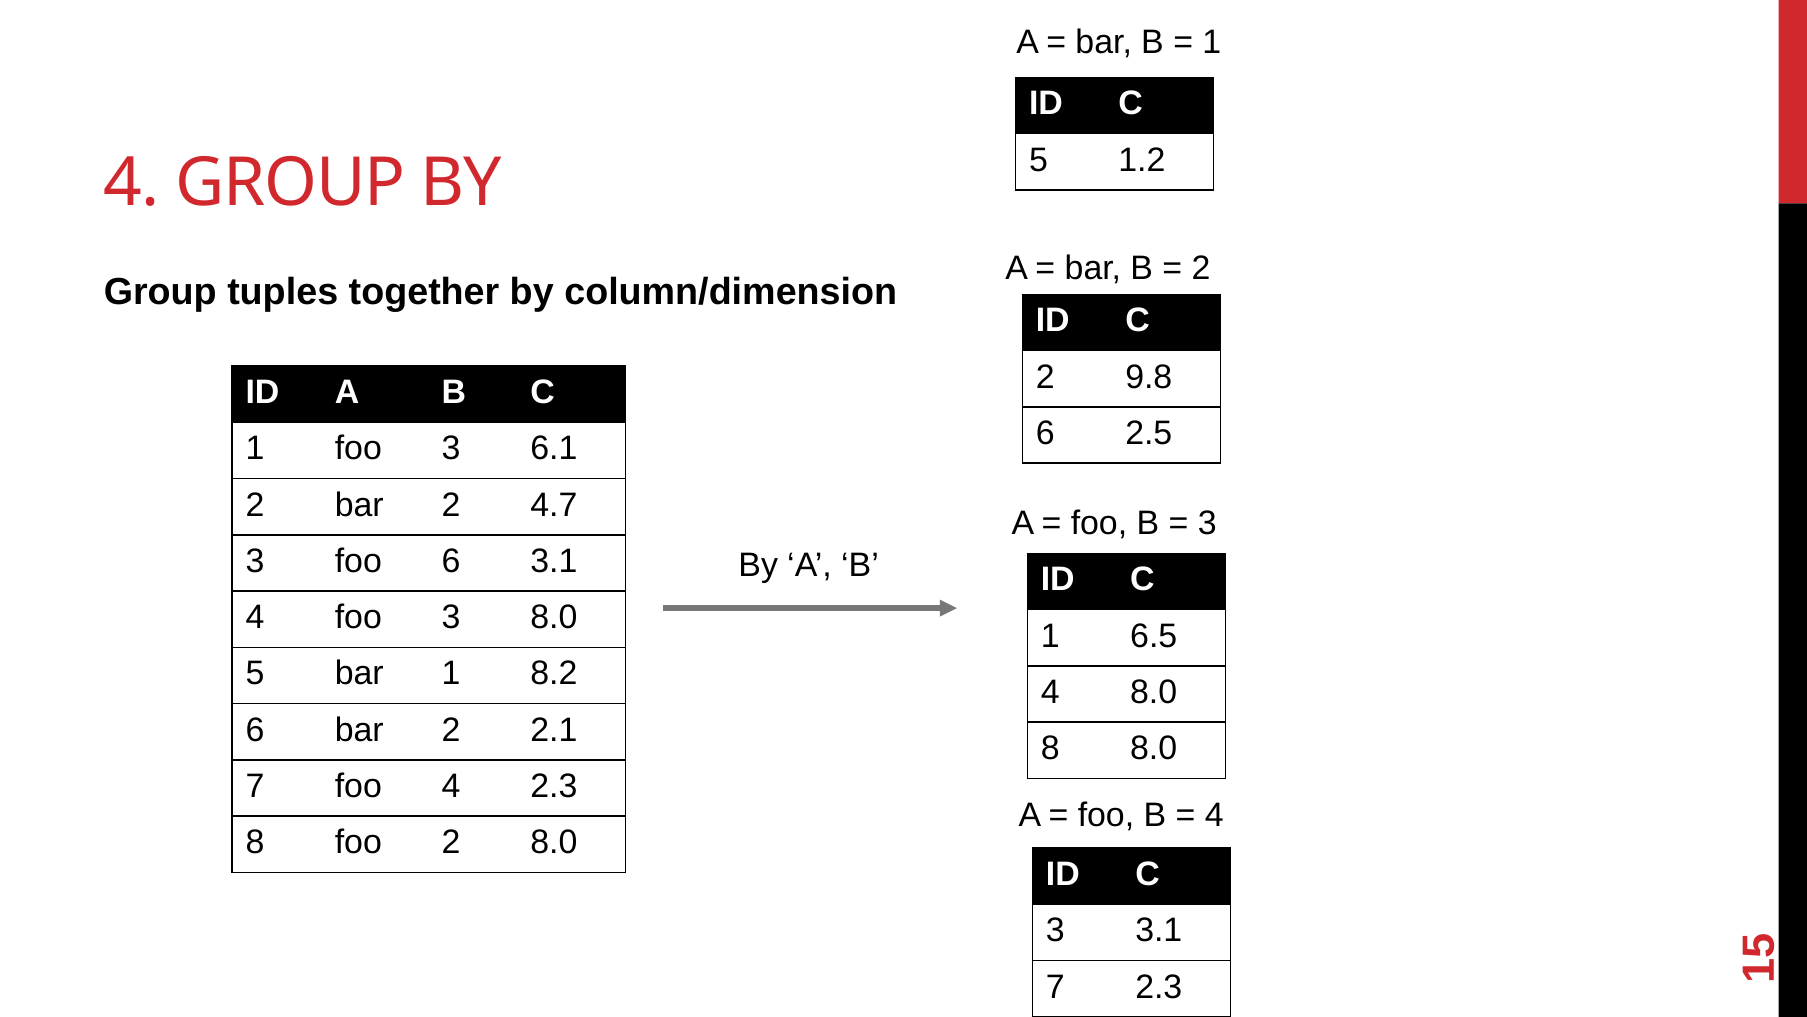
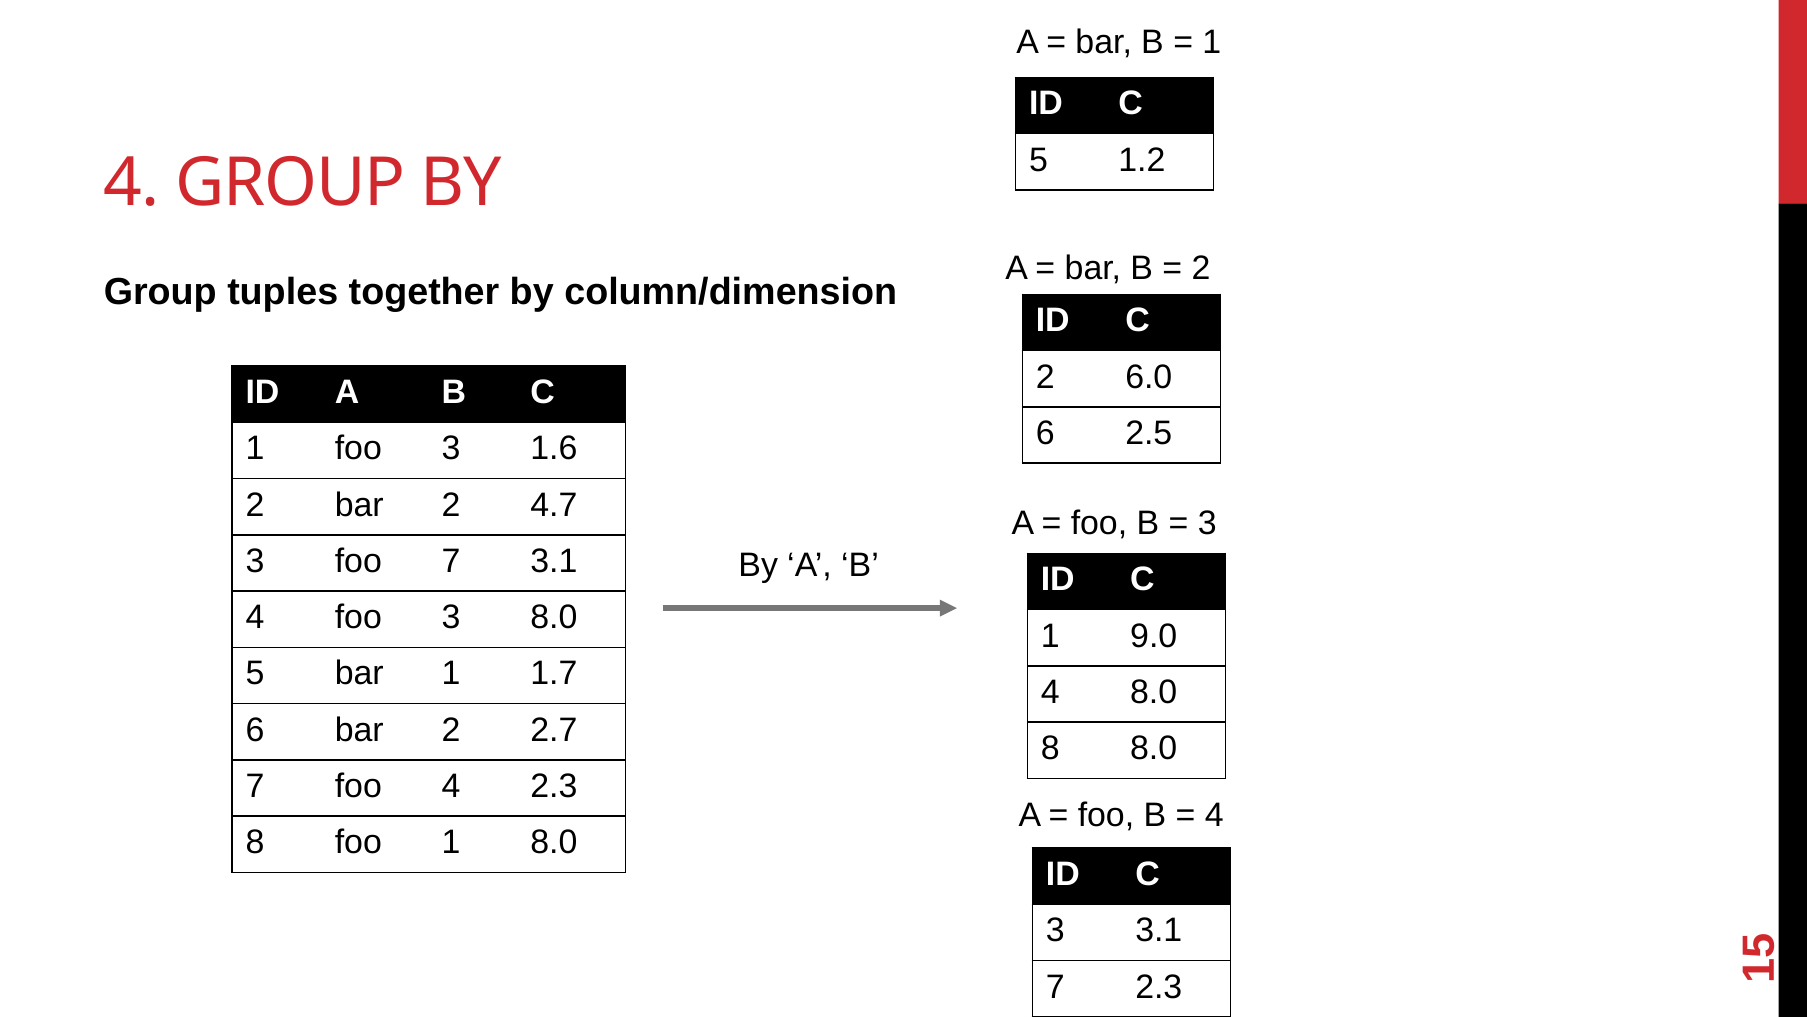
9.8: 9.8 -> 6.0 (1149, 377)
6.1: 6.1 -> 1.6 (554, 448)
foo 6: 6 -> 7 (451, 561)
6.5: 6.5 -> 9.0 (1154, 636)
8.2: 8.2 -> 1.7 (554, 673)
2.1: 2.1 -> 2.7 (554, 730)
foo 2: 2 -> 1 (451, 842)
